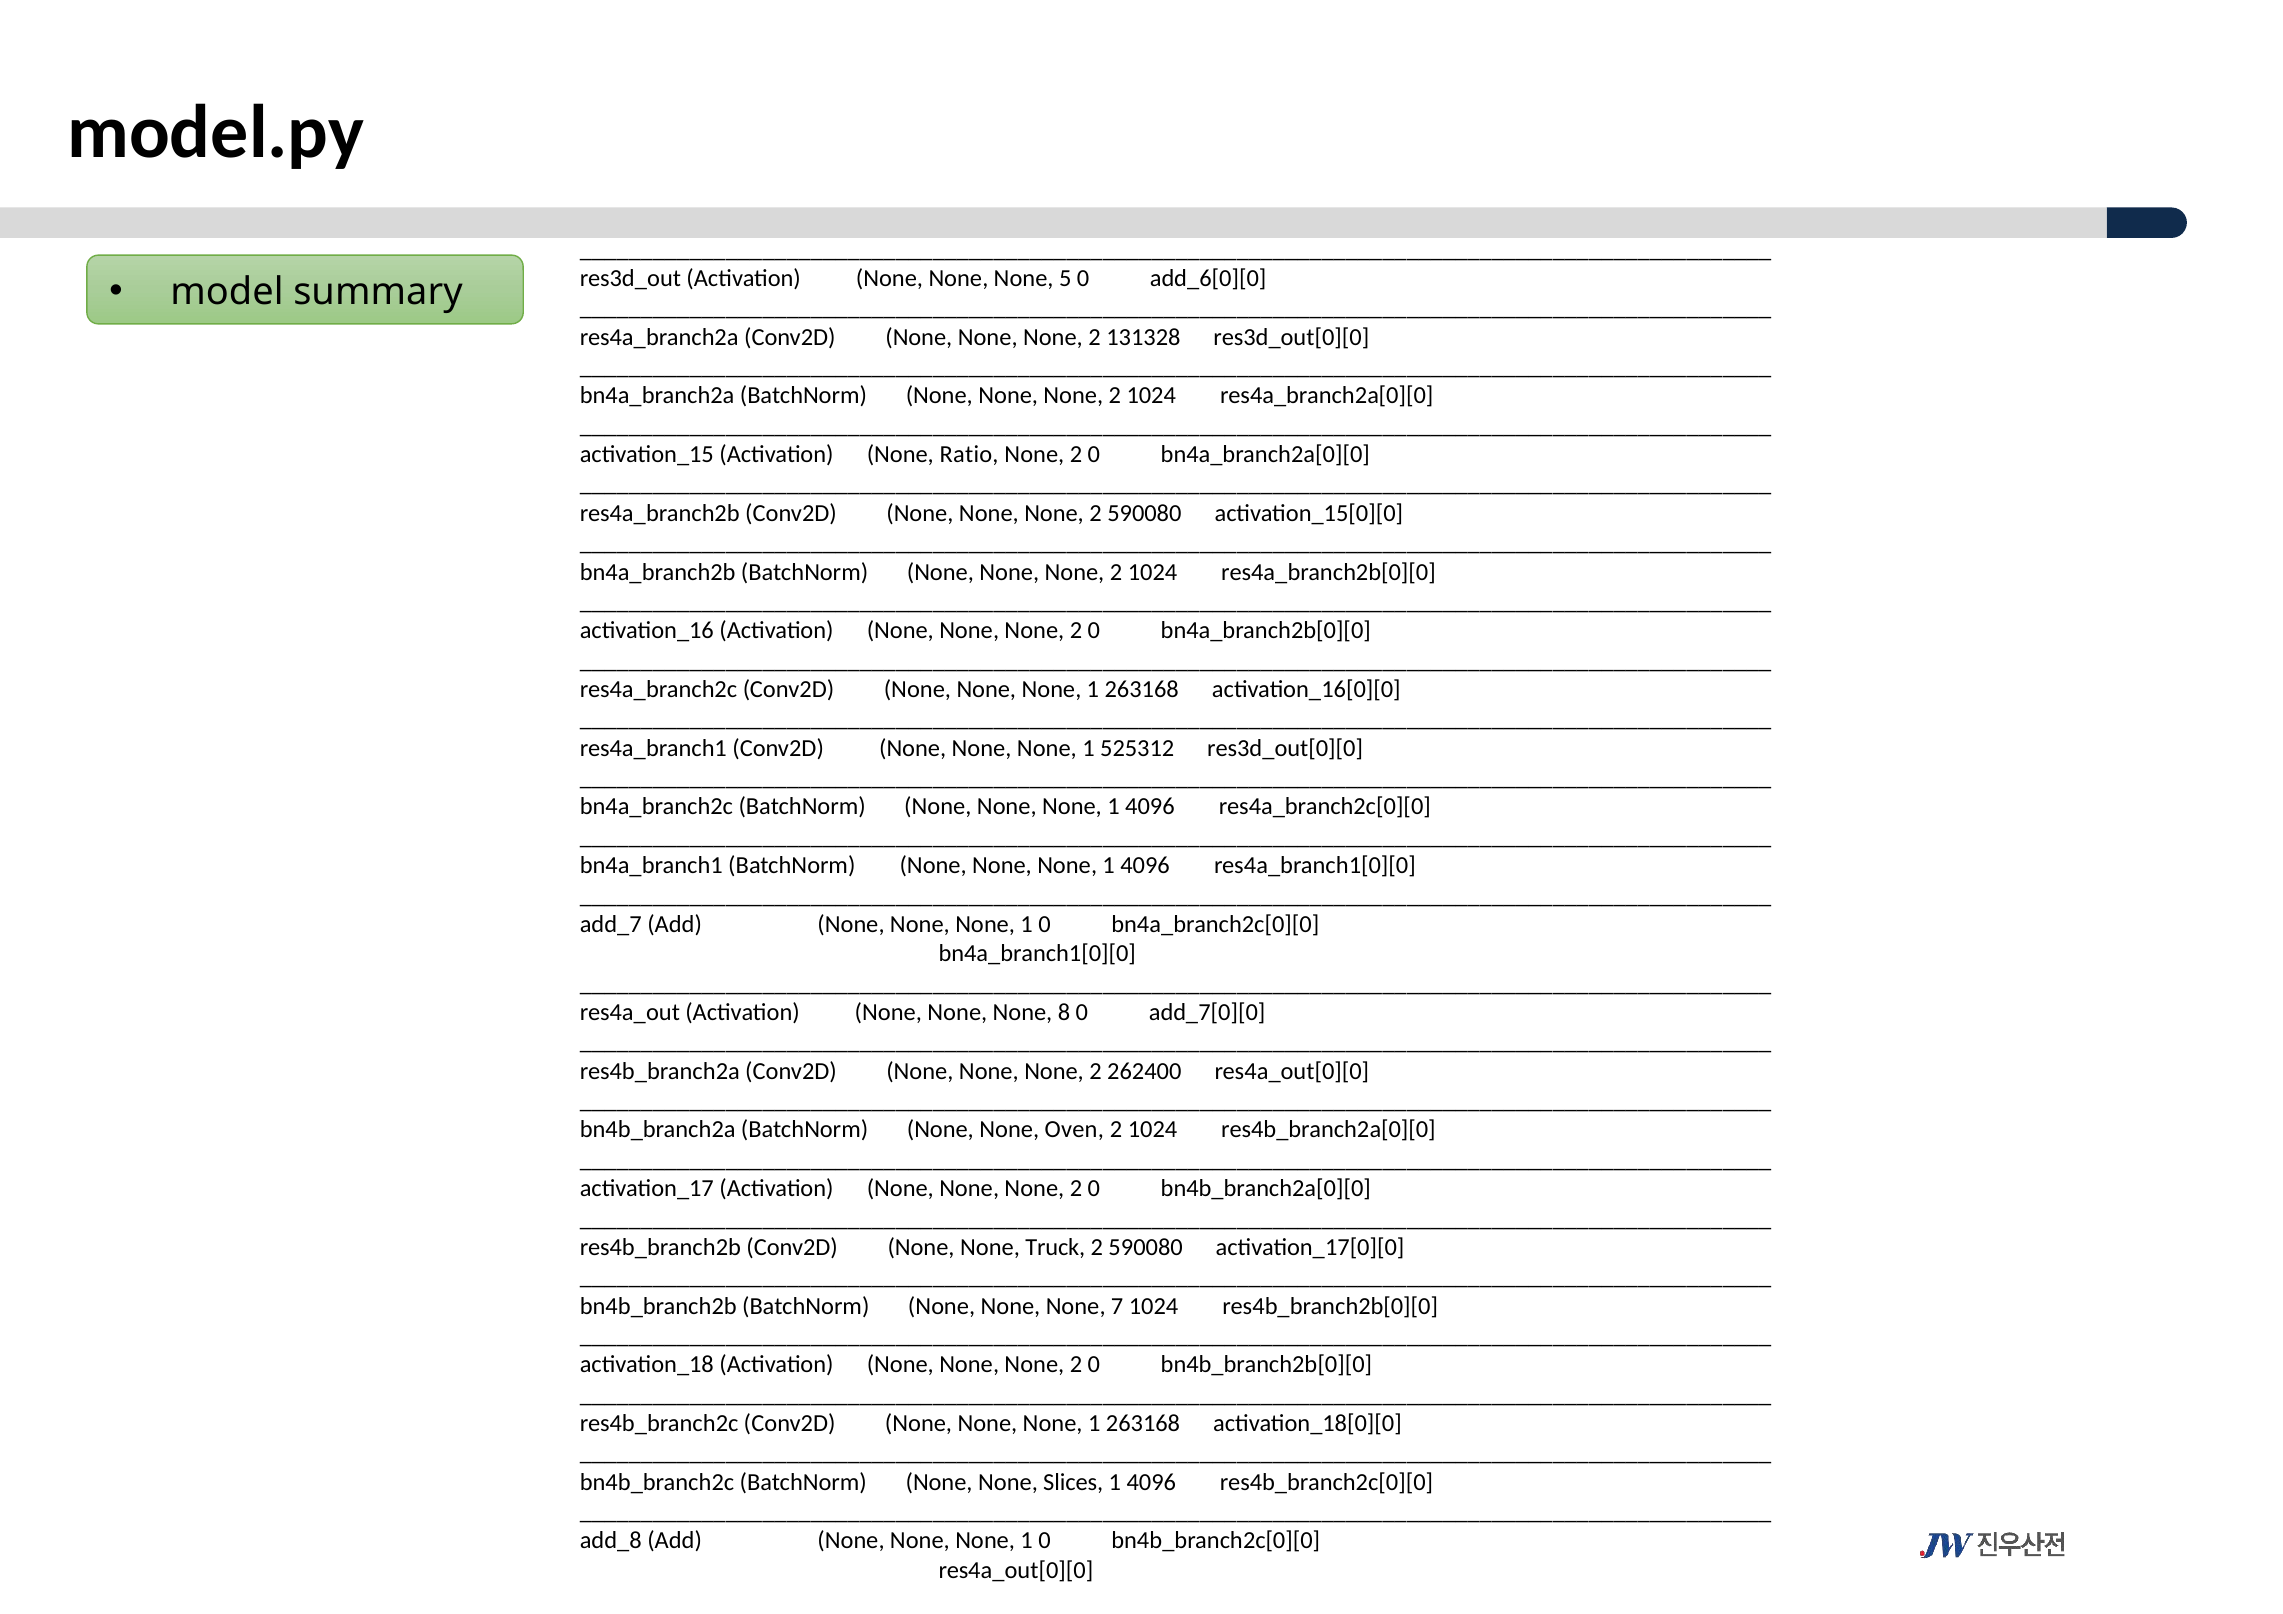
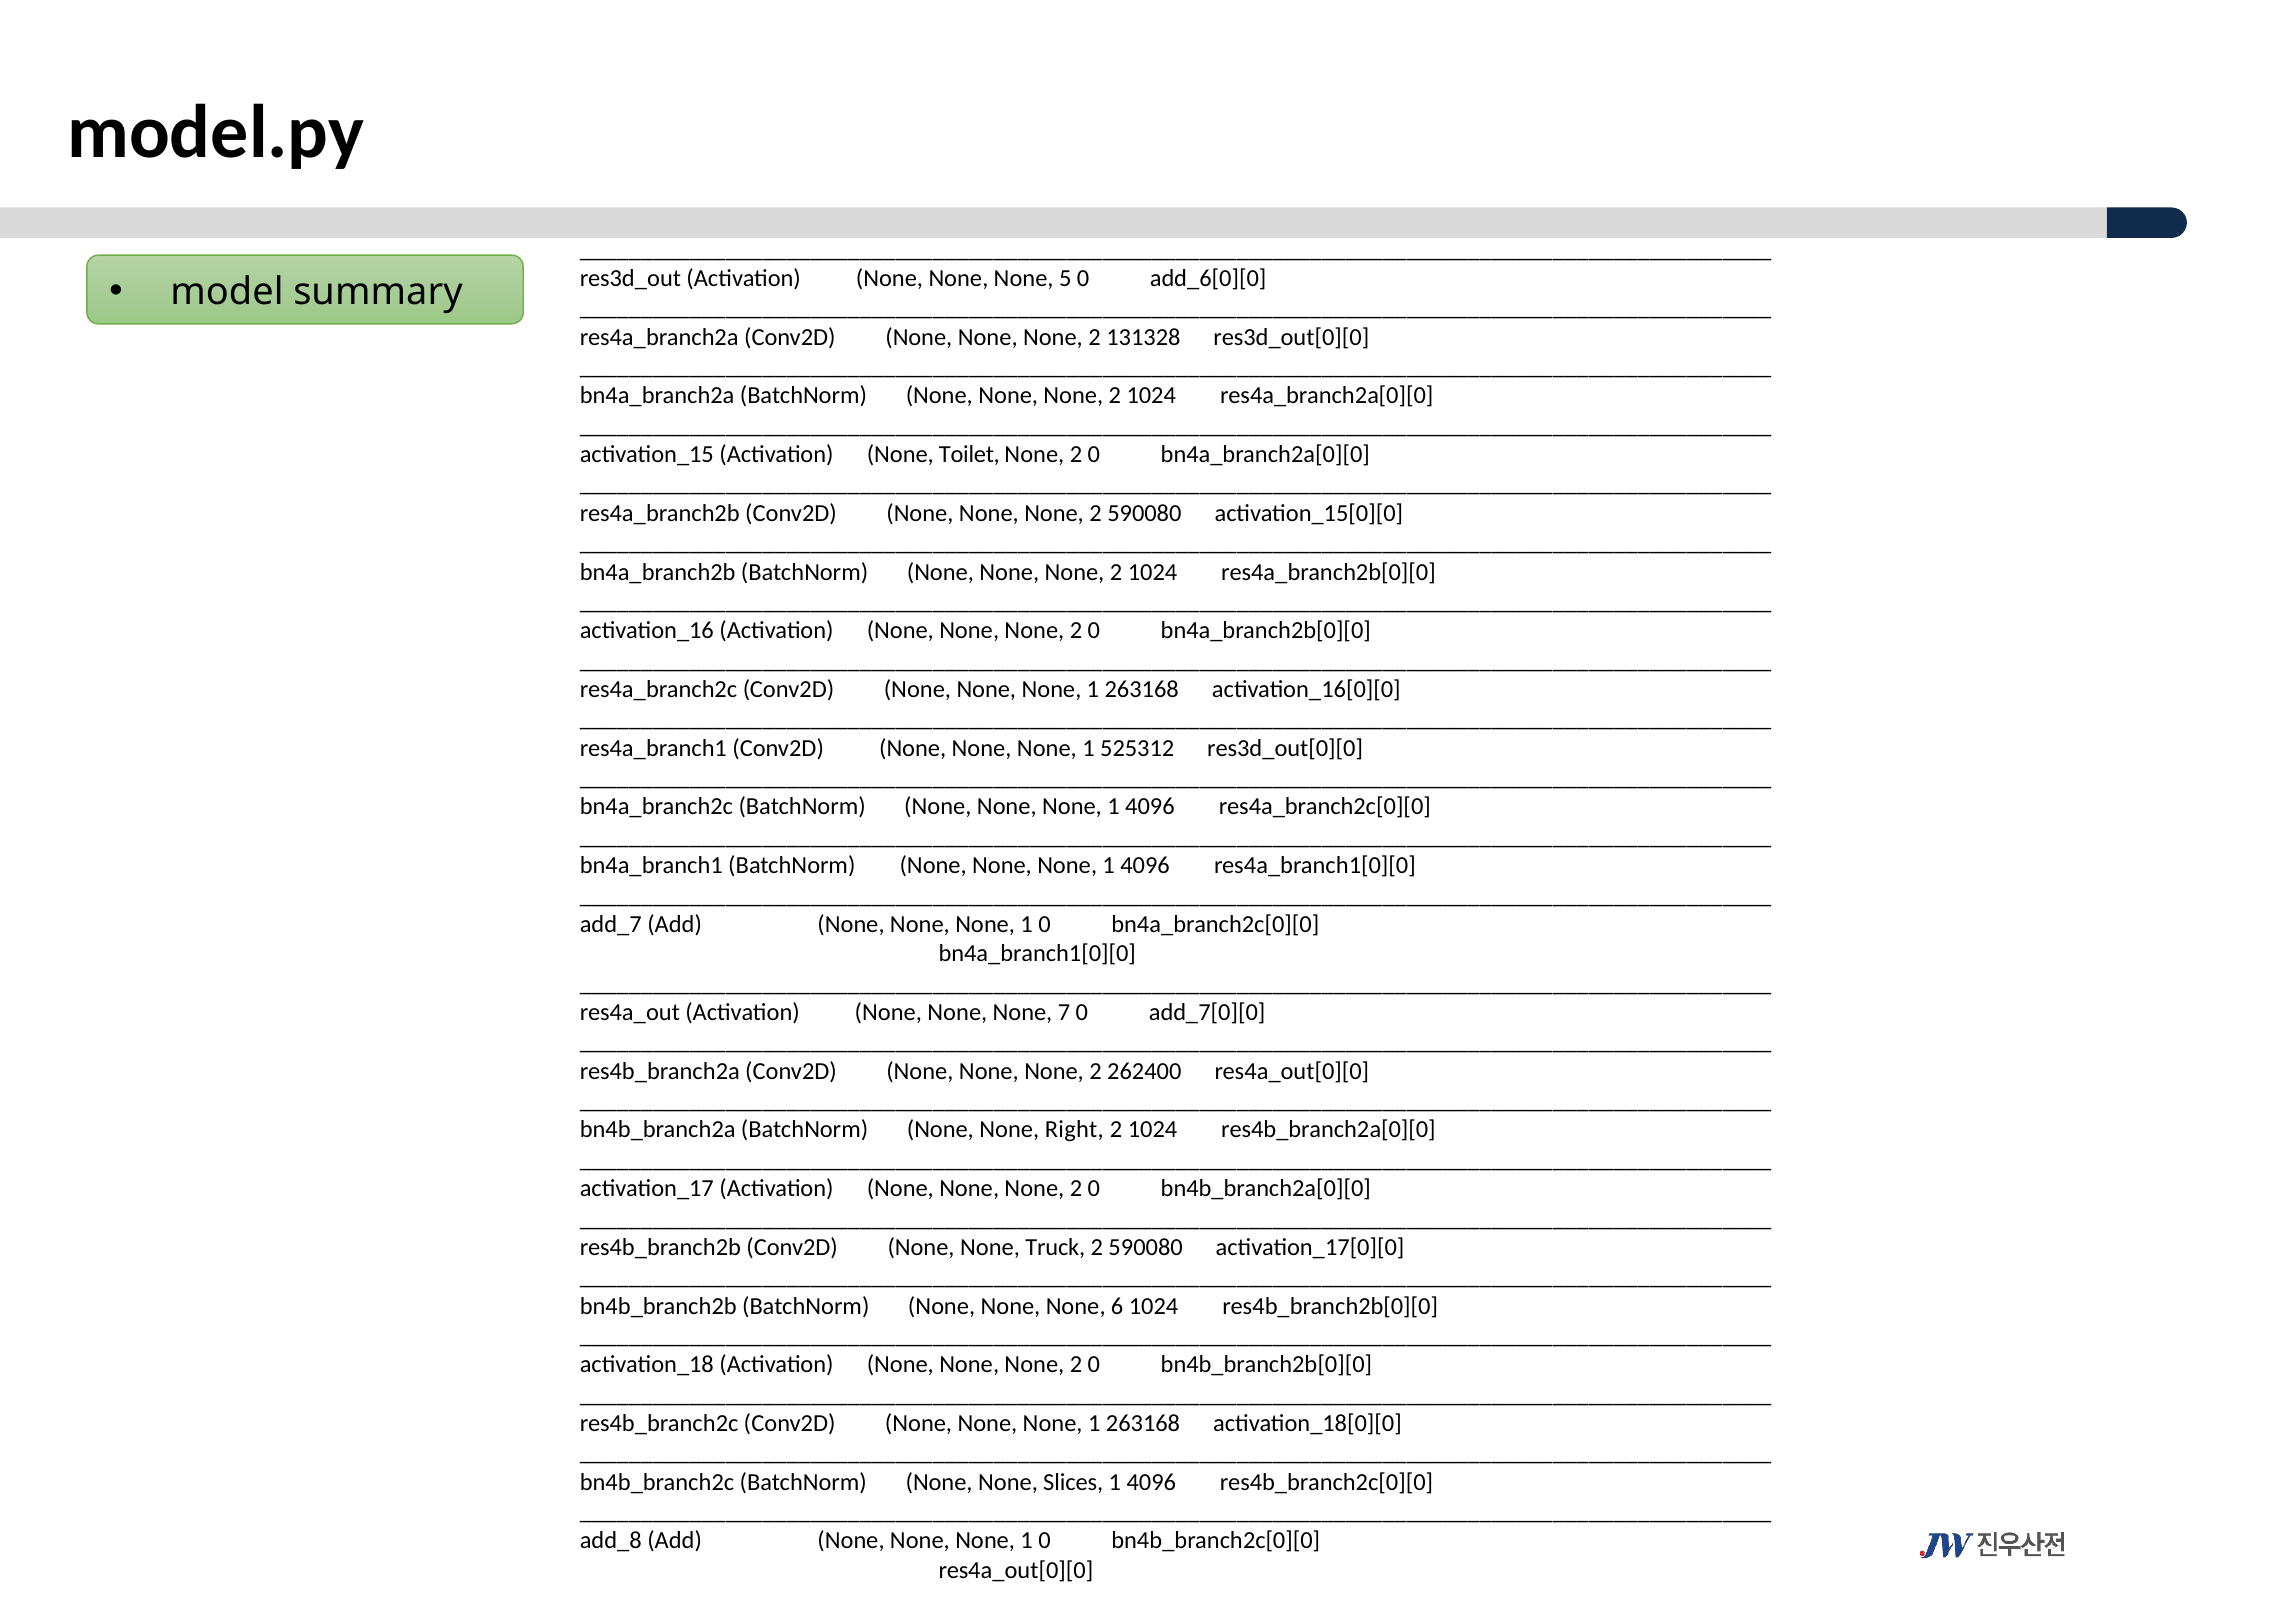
Ratio: Ratio -> Toilet (969, 455)
8: 8 -> 7 (1064, 1013)
Oven: Oven -> Right (1074, 1130)
7: 7 -> 6 (1117, 1306)
